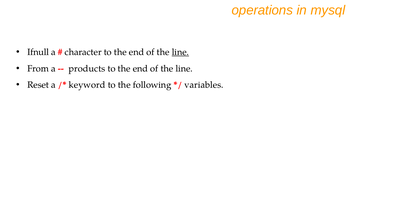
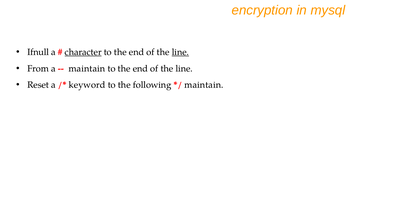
operations: operations -> encryption (262, 10)
character underline: none -> present (83, 52)
products: products -> maintain (87, 69)
variables: variables -> maintain (204, 85)
